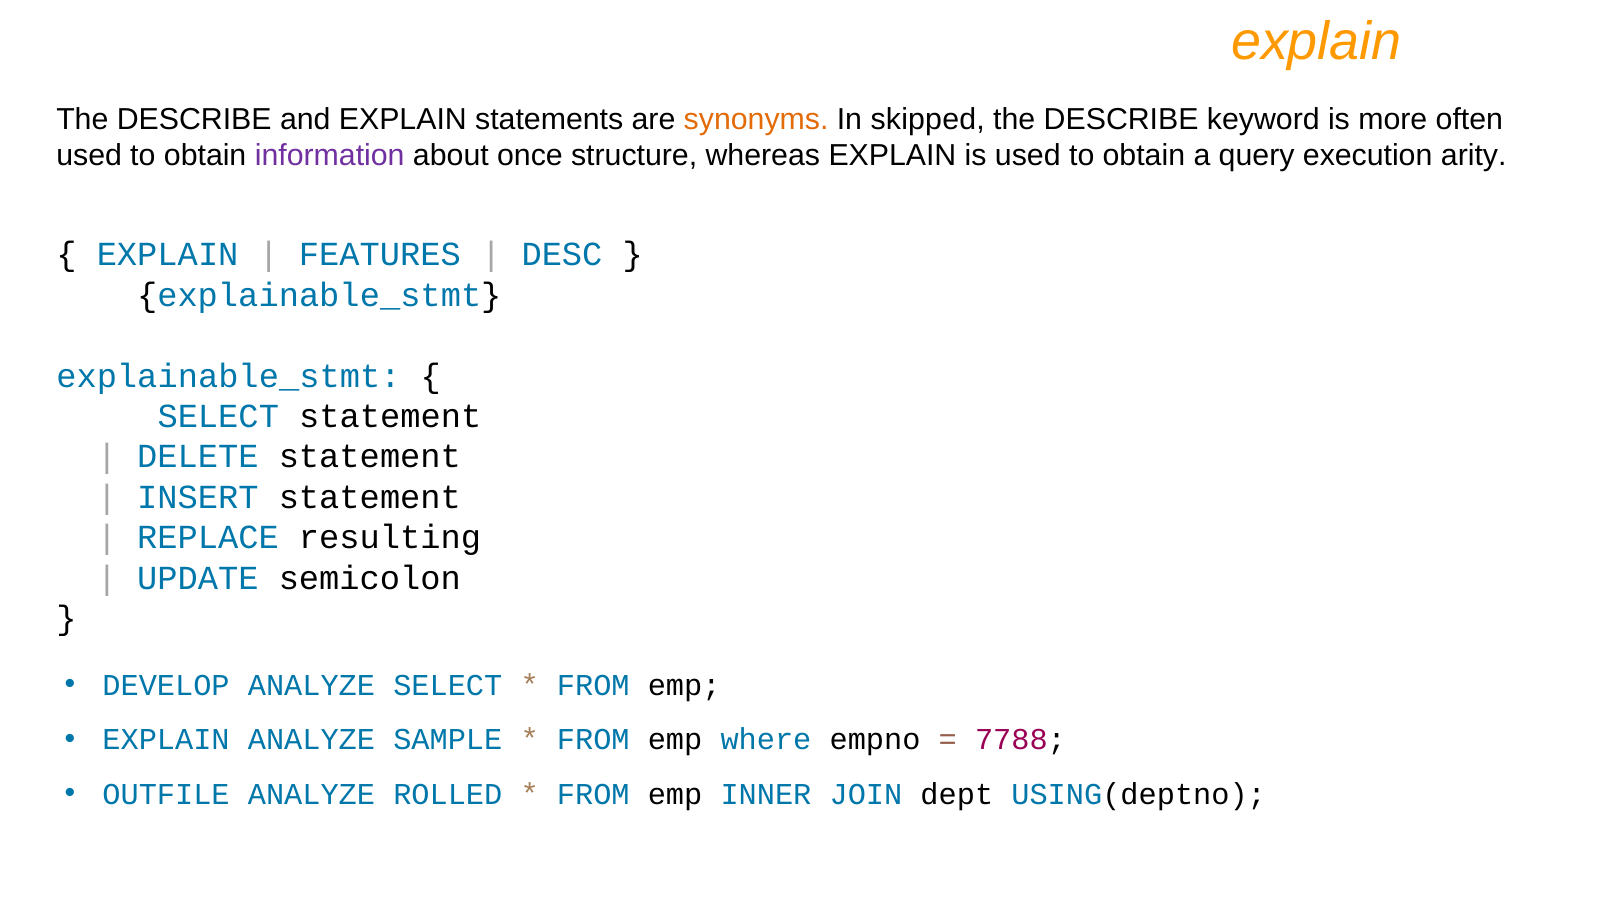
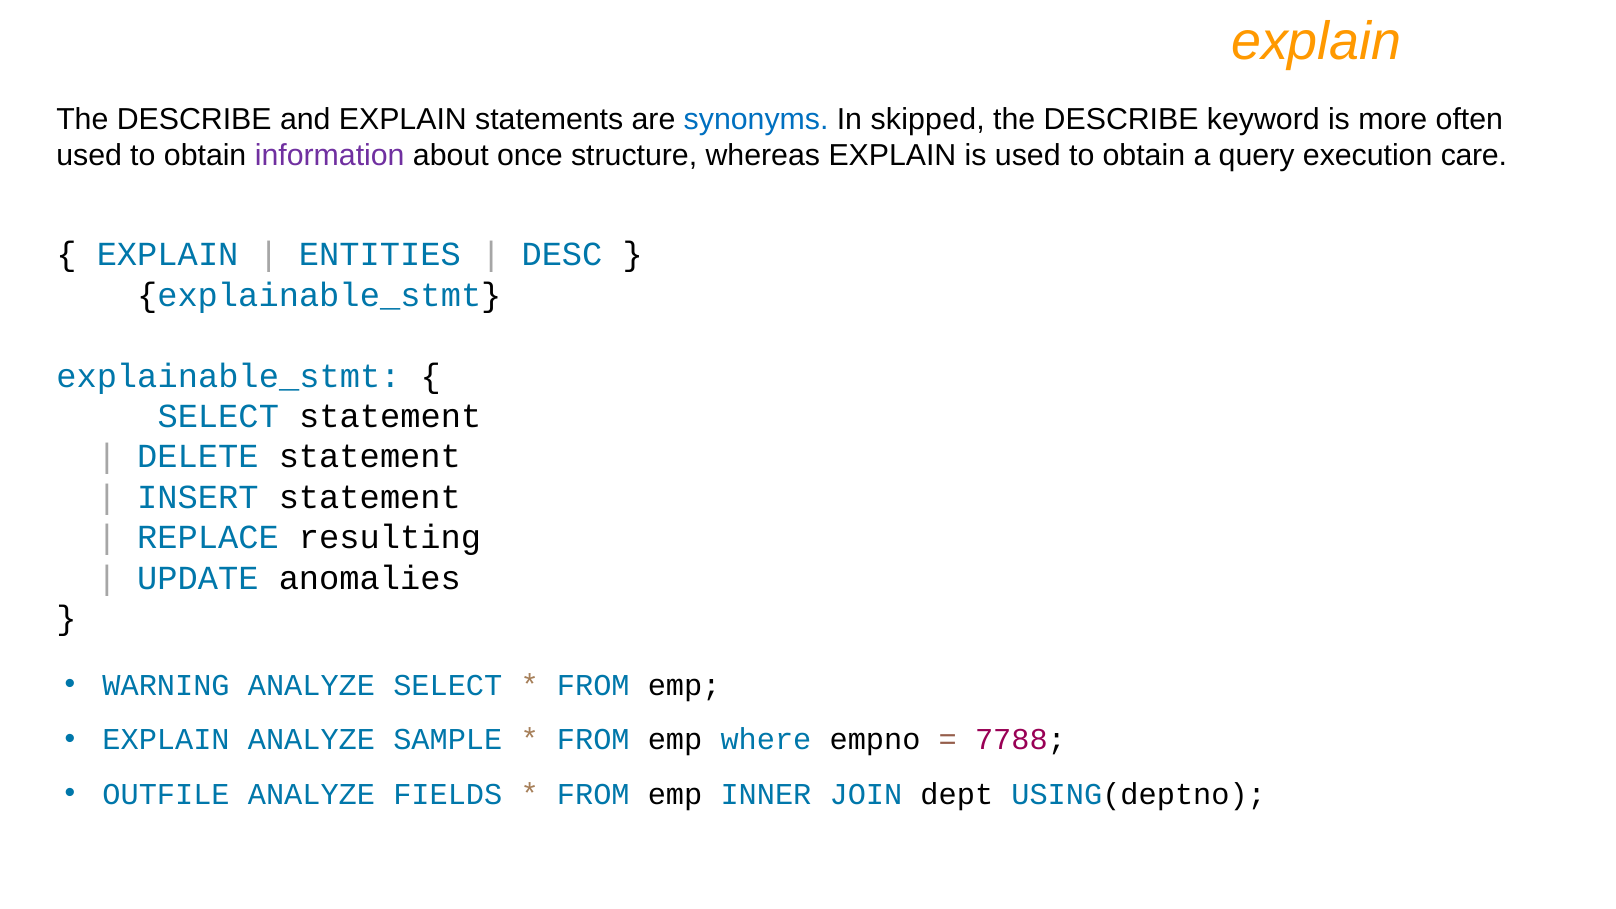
synonyms colour: orange -> blue (756, 119)
arity: arity -> care (1474, 156)
FEATURES: FEATURES -> ENTITIES (380, 255)
semicolon: semicolon -> anomalies (370, 578)
DEVELOP: DEVELOP -> WARNING (166, 685)
ROLLED: ROLLED -> FIELDS (448, 794)
